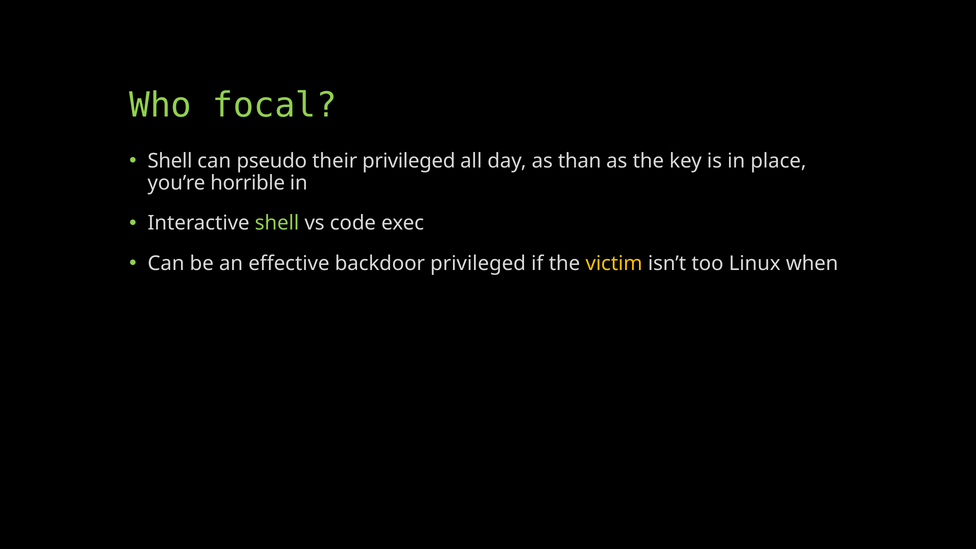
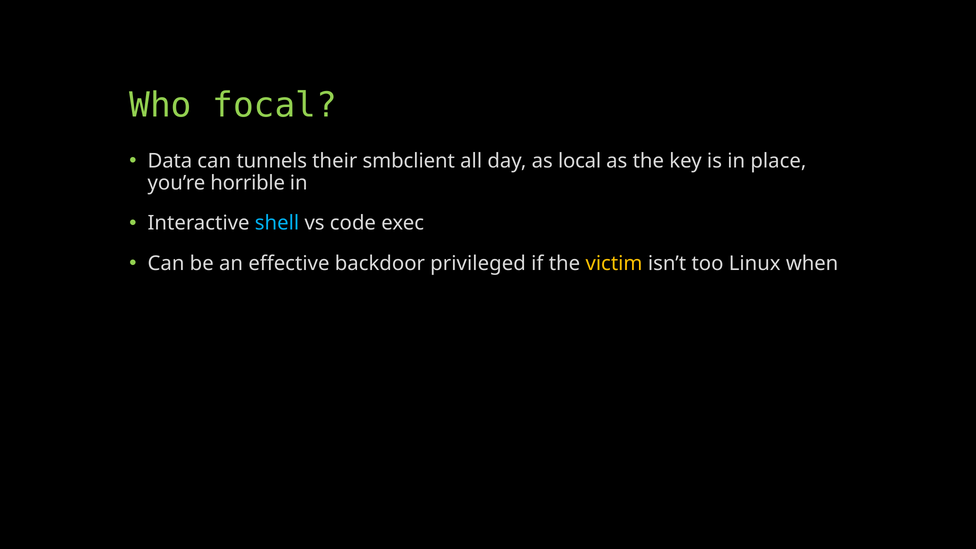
Shell: Shell -> Data (170, 161)
pseudo: pseudo -> tunnels (272, 161)
their privileged: privileged -> smbclient (409, 161)
than: than -> local (580, 161)
shell colour: light green -> light blue (277, 223)
